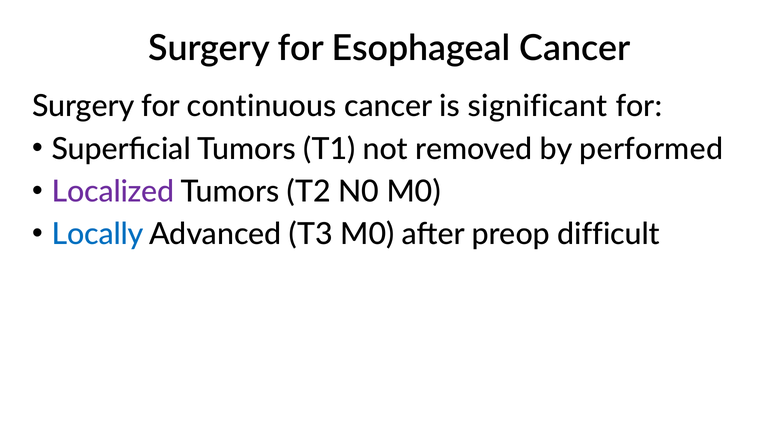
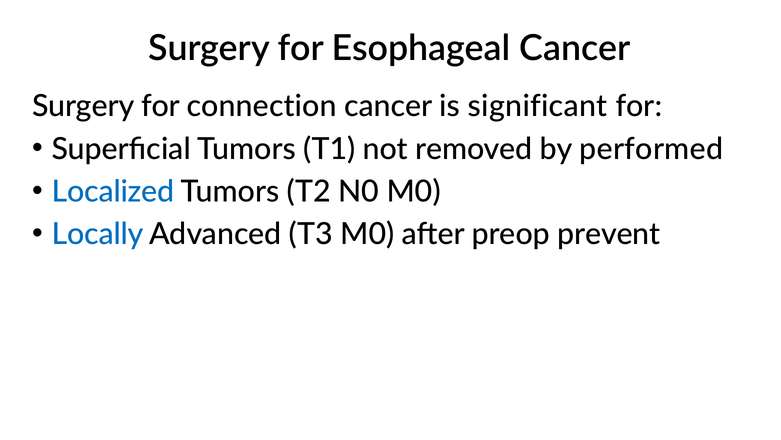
continuous: continuous -> connection (262, 106)
Localized colour: purple -> blue (113, 191)
difficult: difficult -> prevent (609, 234)
